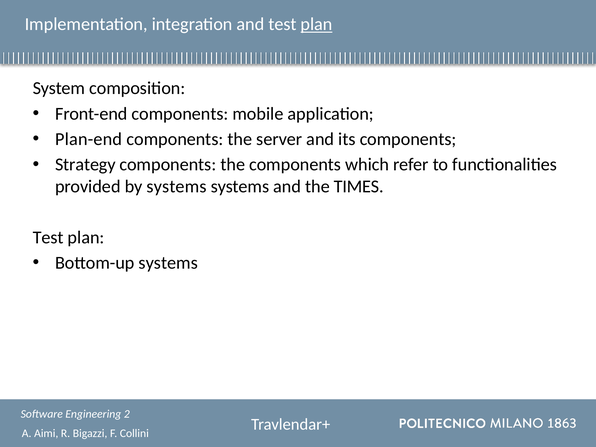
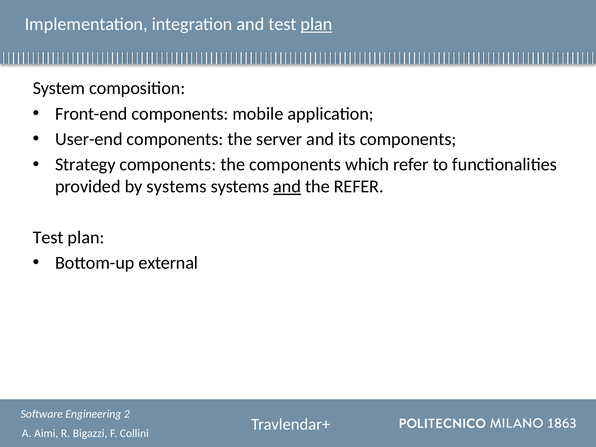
Plan-end: Plan-end -> User-end (89, 139)
and underline: none -> present (287, 186)
the TIMES: TIMES -> REFER (359, 186)
Bottom-up systems: systems -> external (168, 263)
